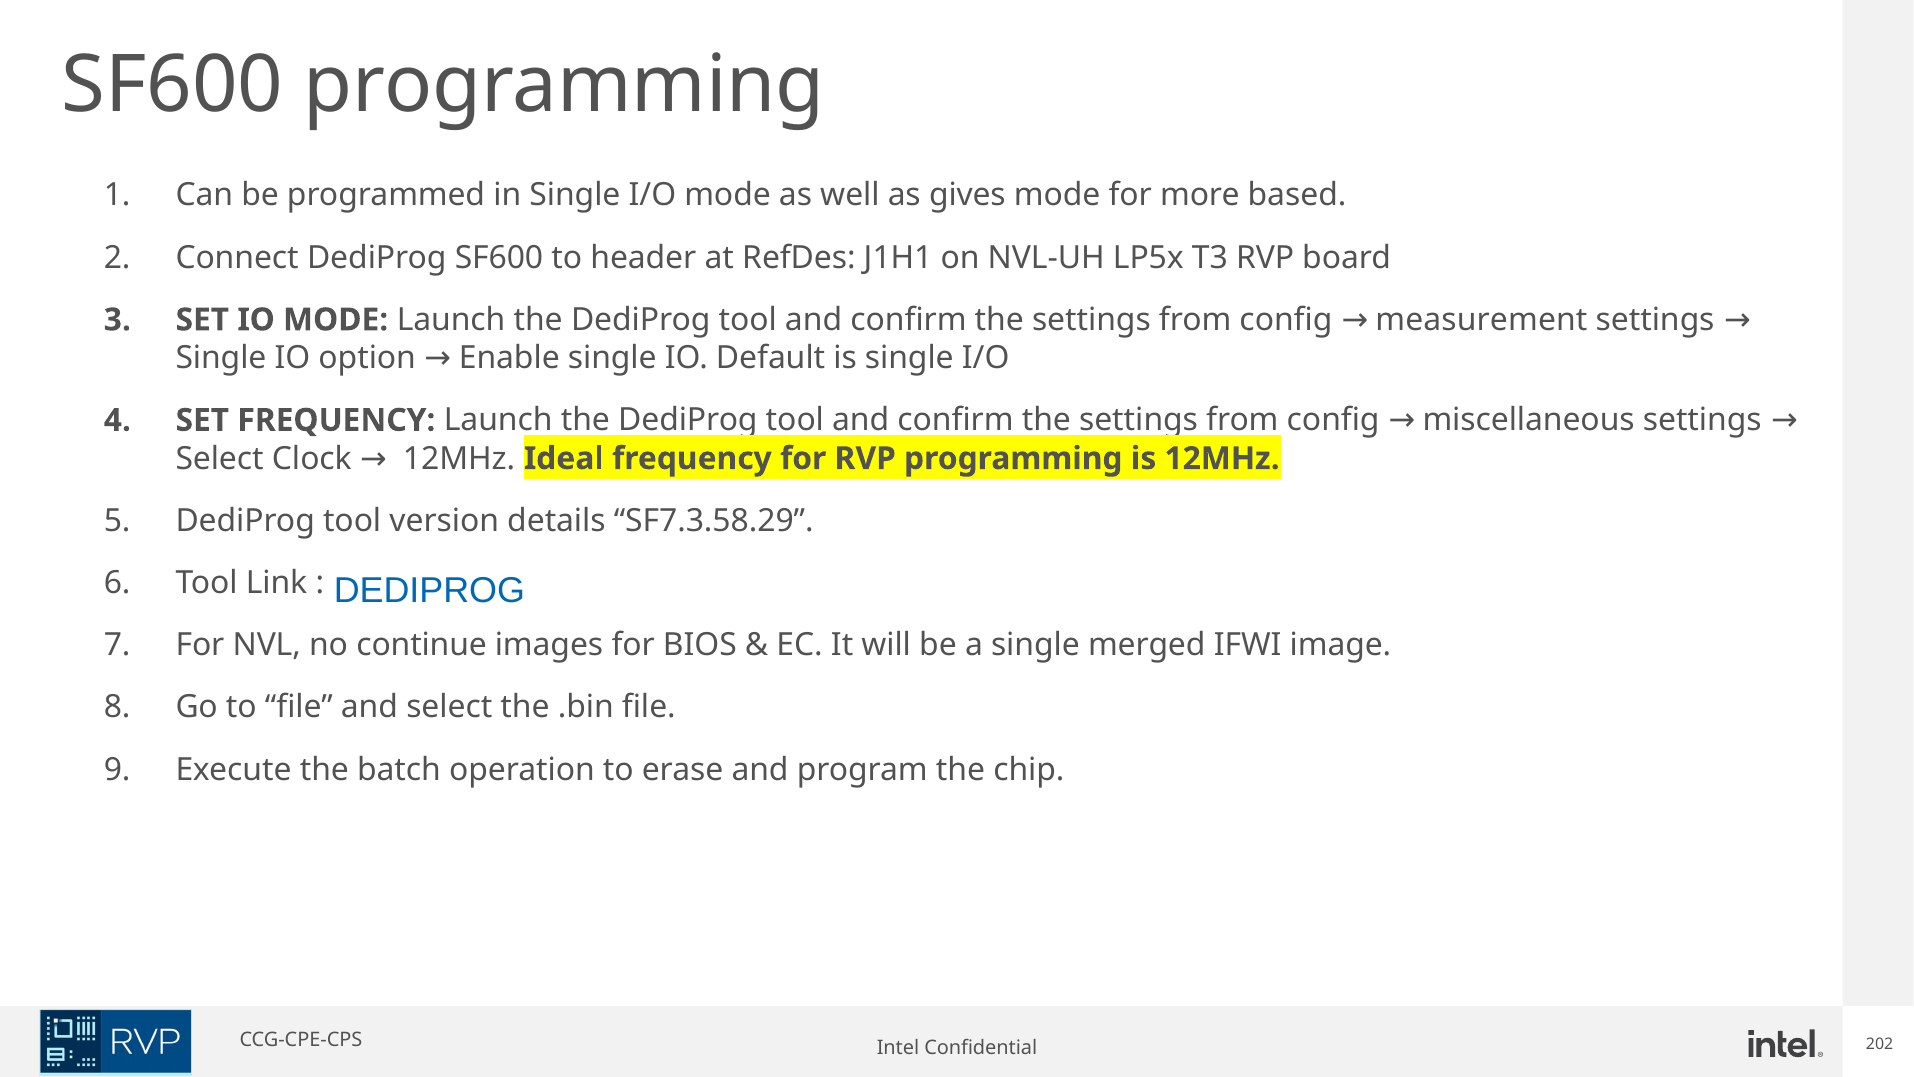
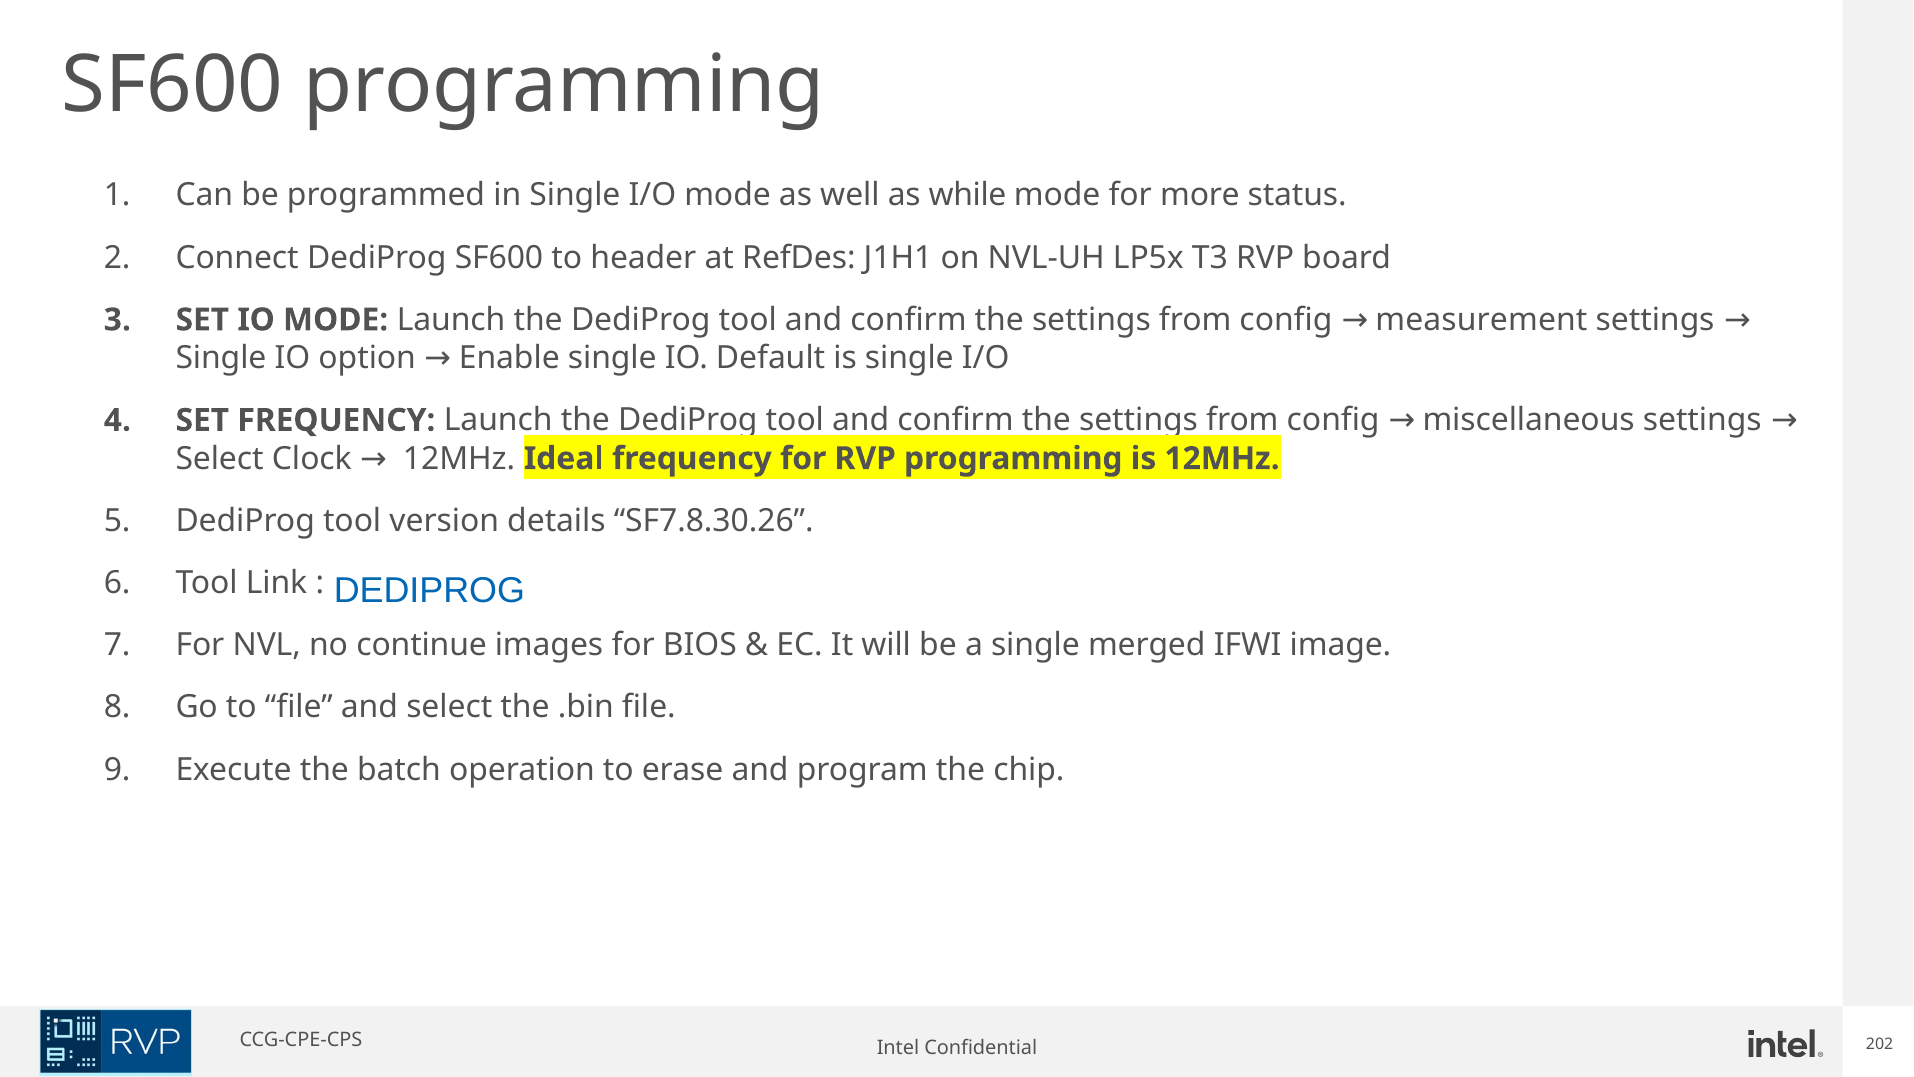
gives: gives -> while (967, 195)
based: based -> status (1297, 195)
SF7.3.58.29: SF7.3.58.29 -> SF7.8.30.26 (714, 521)
